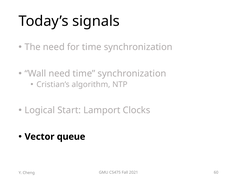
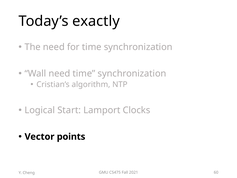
signals: signals -> exactly (96, 21)
queue: queue -> points (71, 136)
